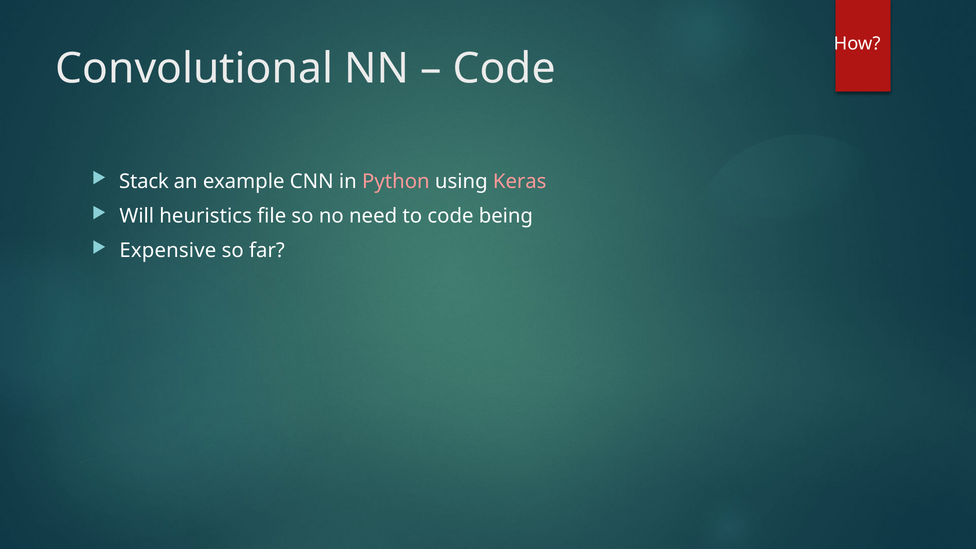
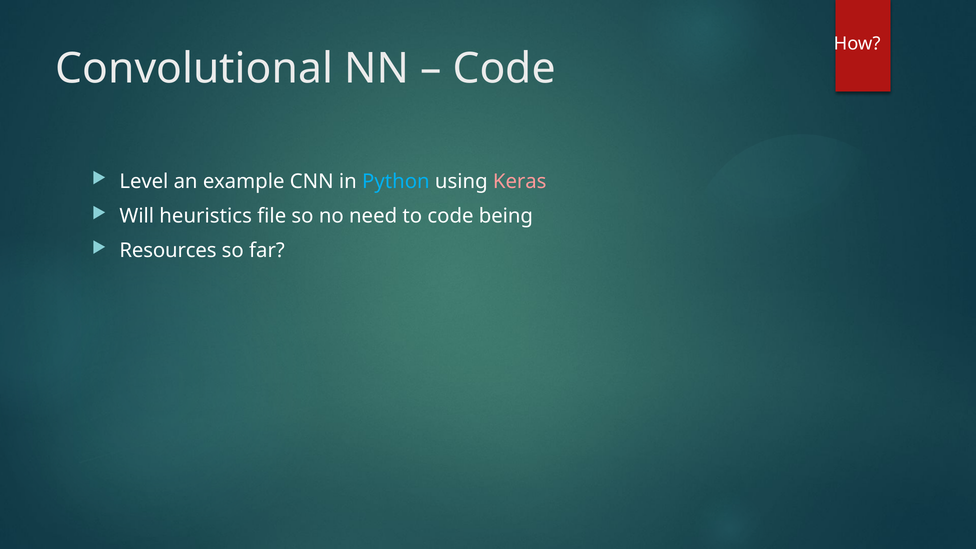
Stack: Stack -> Level (144, 182)
Python colour: pink -> light blue (396, 182)
Expensive: Expensive -> Resources (168, 251)
